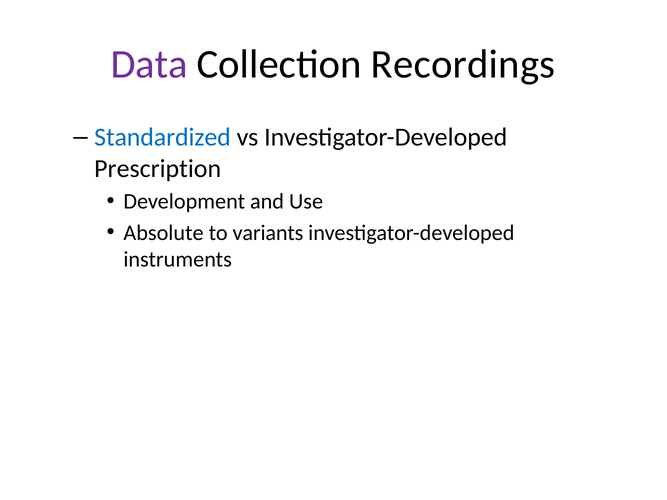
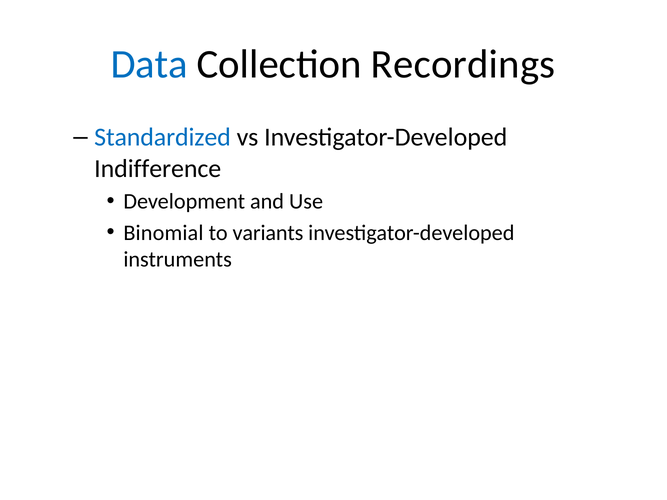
Data colour: purple -> blue (149, 65)
Prescription: Prescription -> Indifference (158, 169)
Absolute: Absolute -> Binomial (163, 233)
